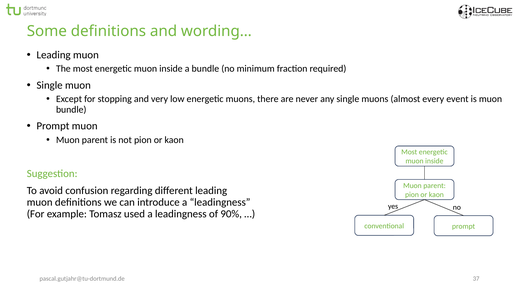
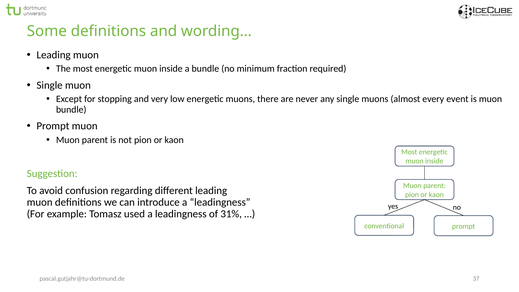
90%: 90% -> 31% (231, 214)
